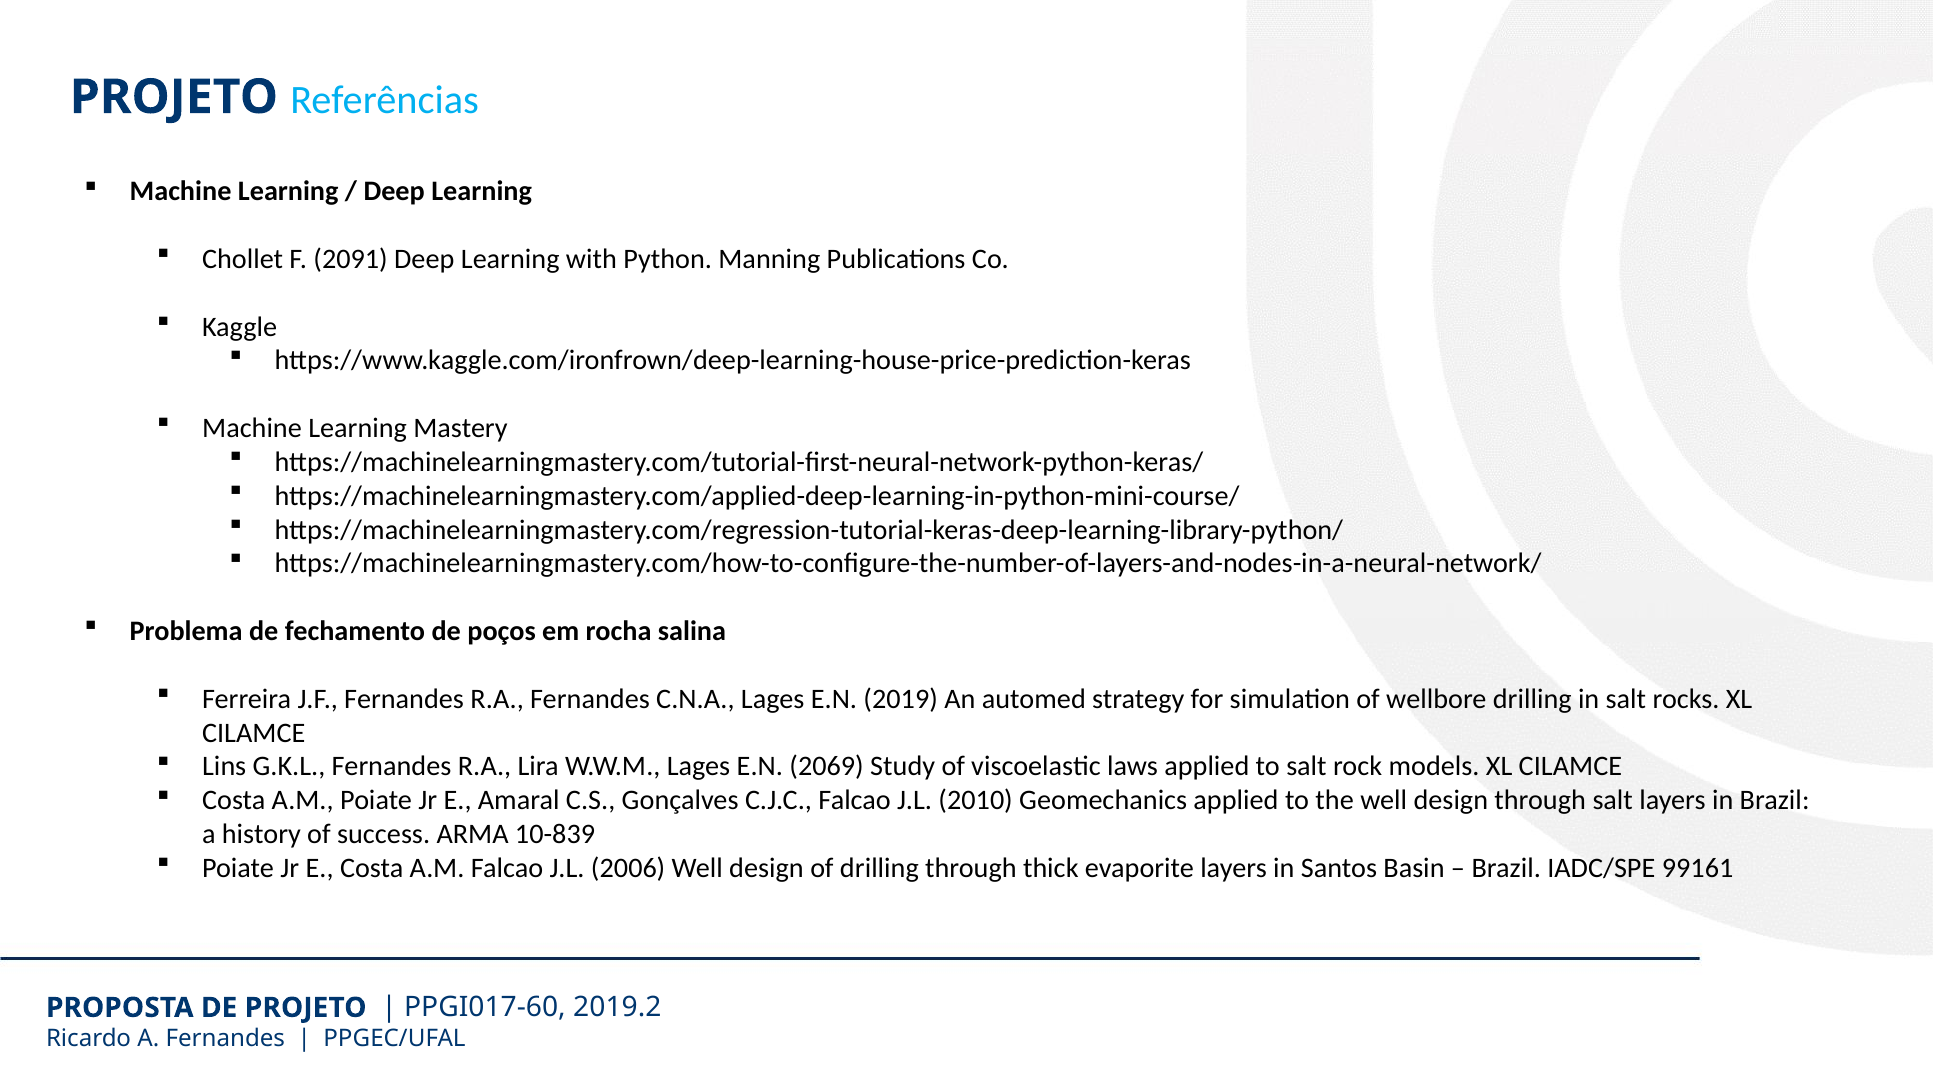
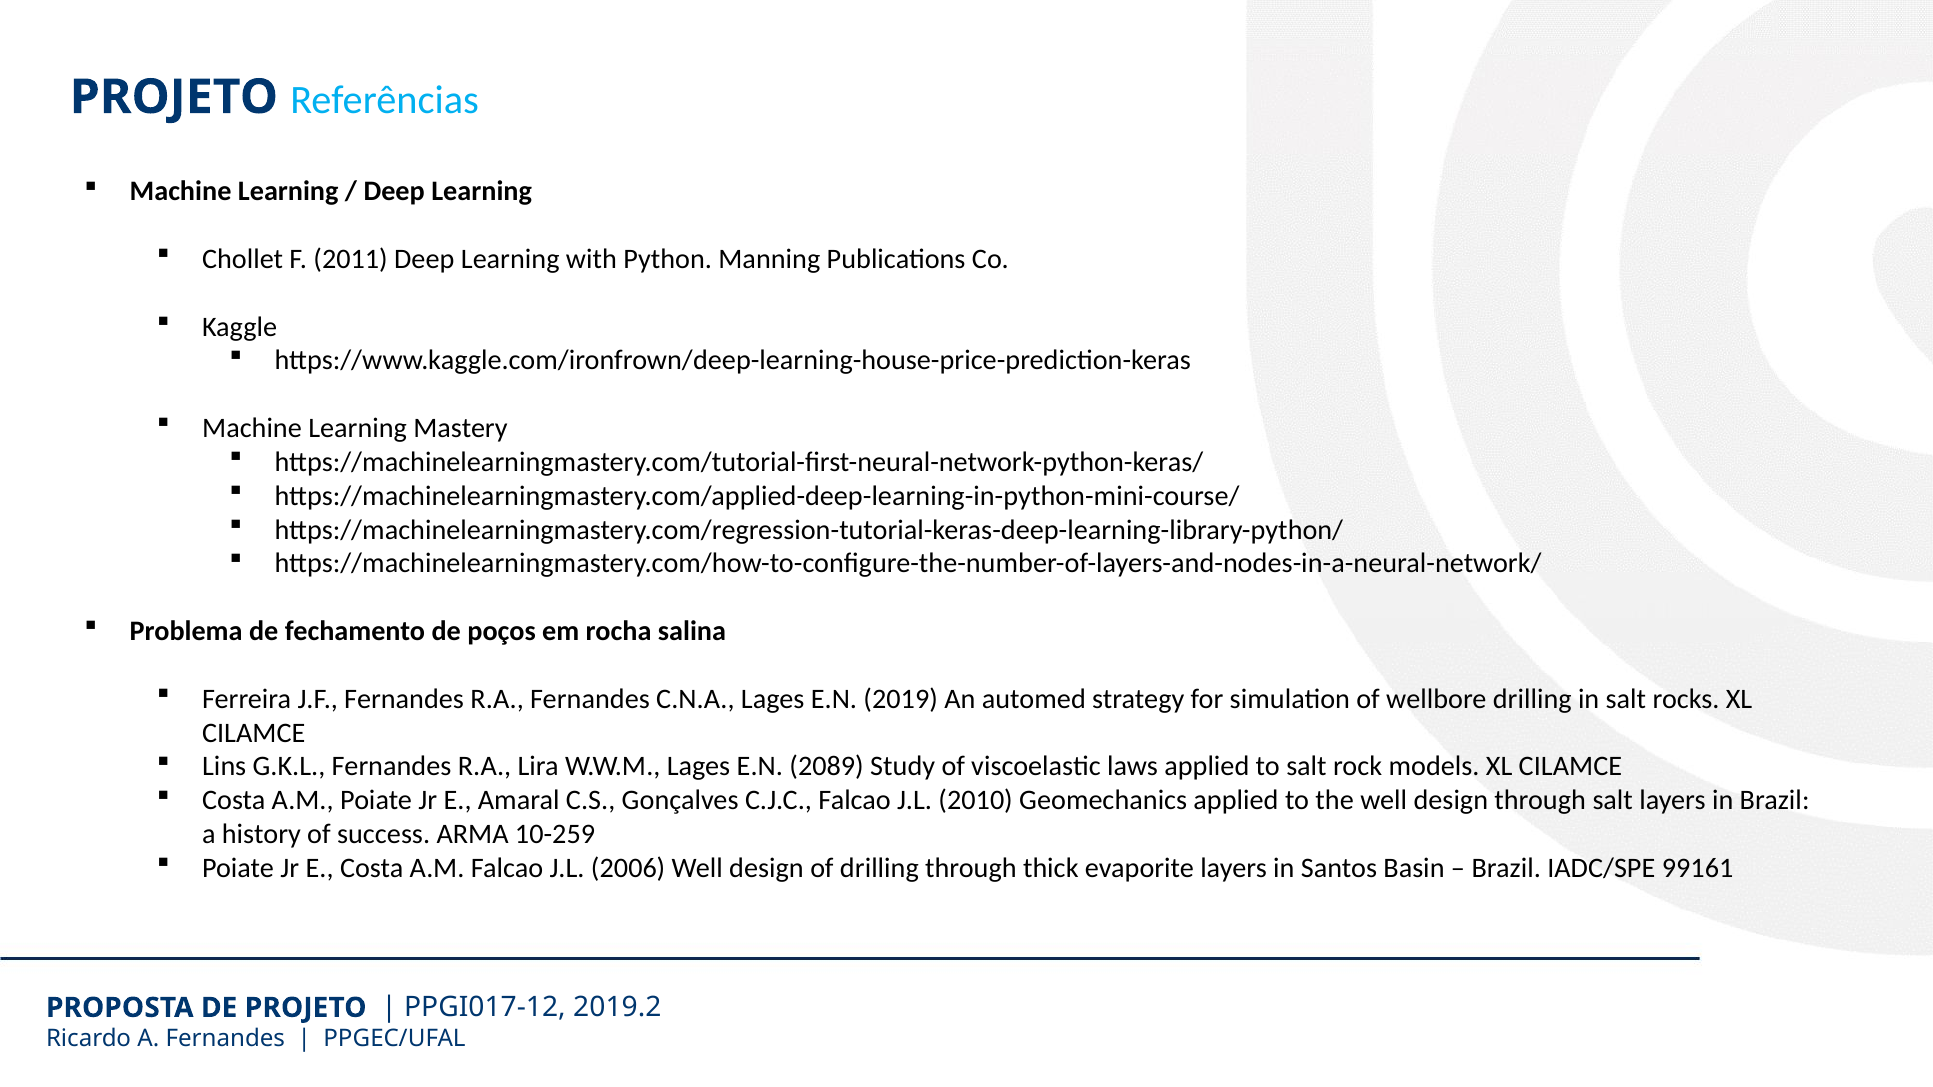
2091: 2091 -> 2011 (351, 259)
2069: 2069 -> 2089 (827, 767)
10-839: 10-839 -> 10-259 (555, 835)
PPGI017-60: PPGI017-60 -> PPGI017-12 (485, 1008)
